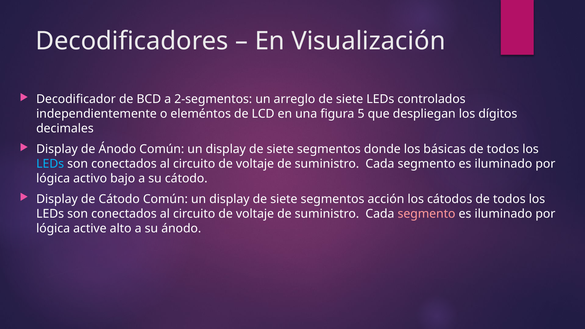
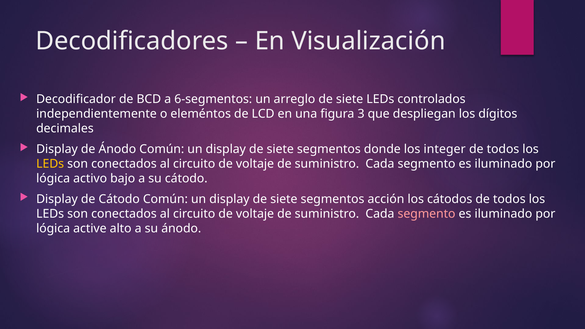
2-segmentos: 2-segmentos -> 6-segmentos (213, 99)
5: 5 -> 3 (361, 114)
básicas: básicas -> integer (445, 149)
LEDs colour: light blue -> yellow (50, 164)
